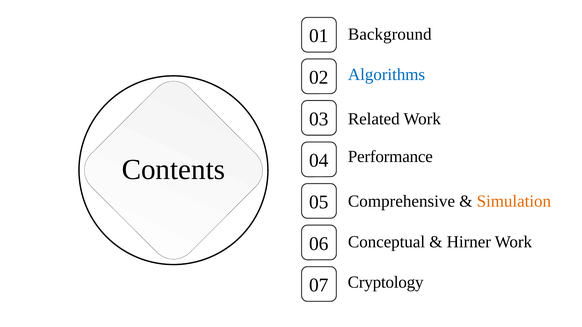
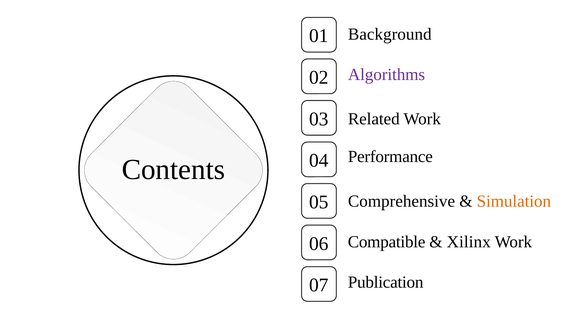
Algorithms colour: blue -> purple (387, 75)
Conceptual: Conceptual -> Compatible (387, 242)
Hirner: Hirner -> Xilinx (469, 242)
Cryptology: Cryptology -> Publication (386, 283)
